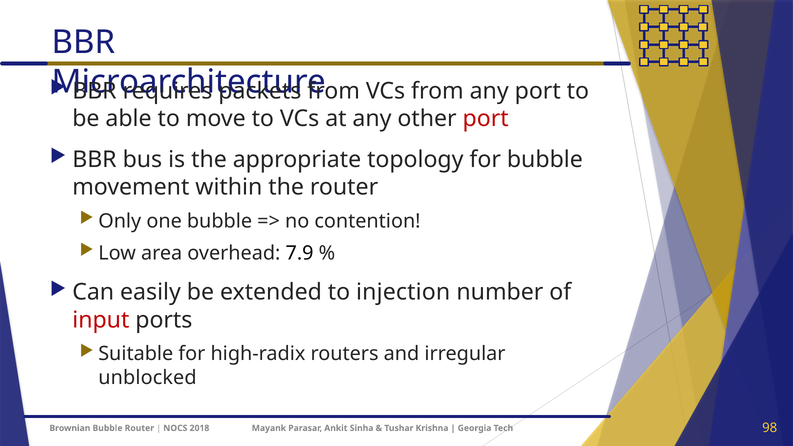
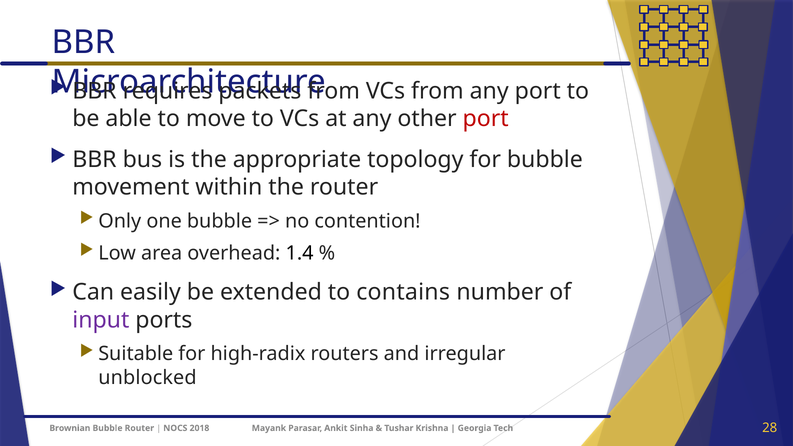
7.9: 7.9 -> 1.4 (300, 253)
injection: injection -> contains (403, 292)
input colour: red -> purple (101, 320)
98: 98 -> 28 (770, 428)
